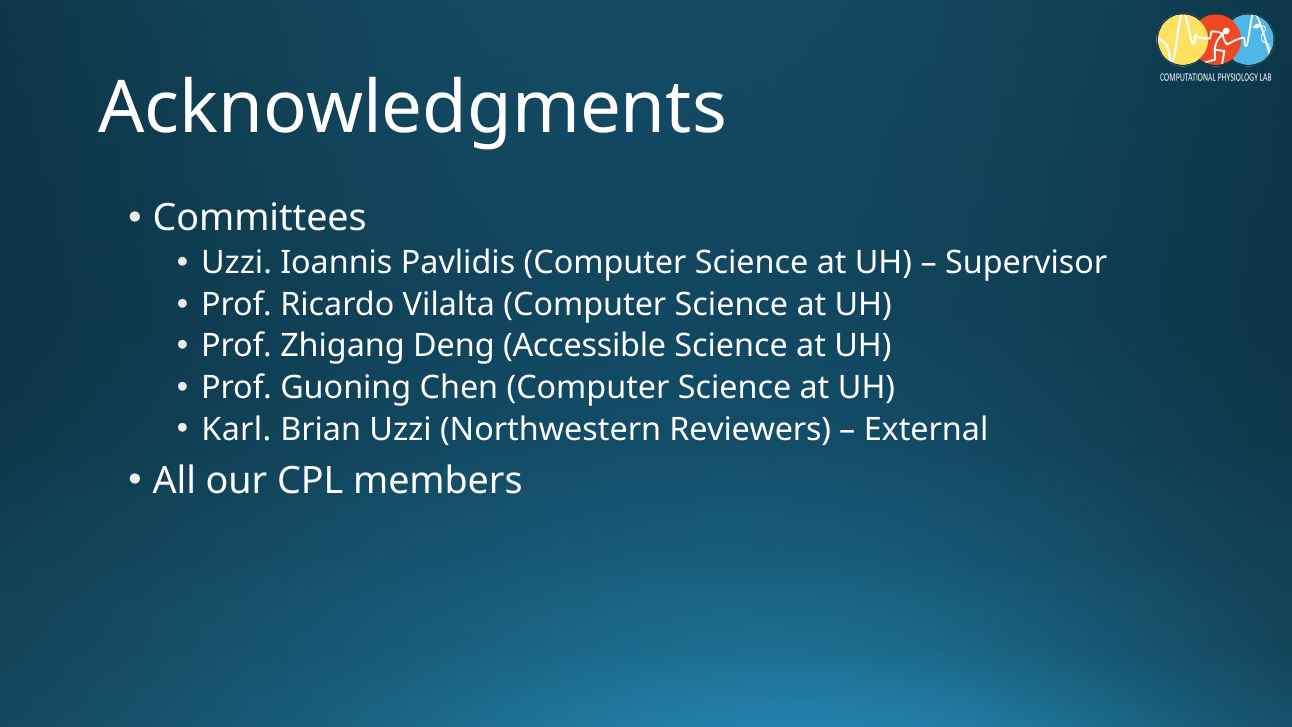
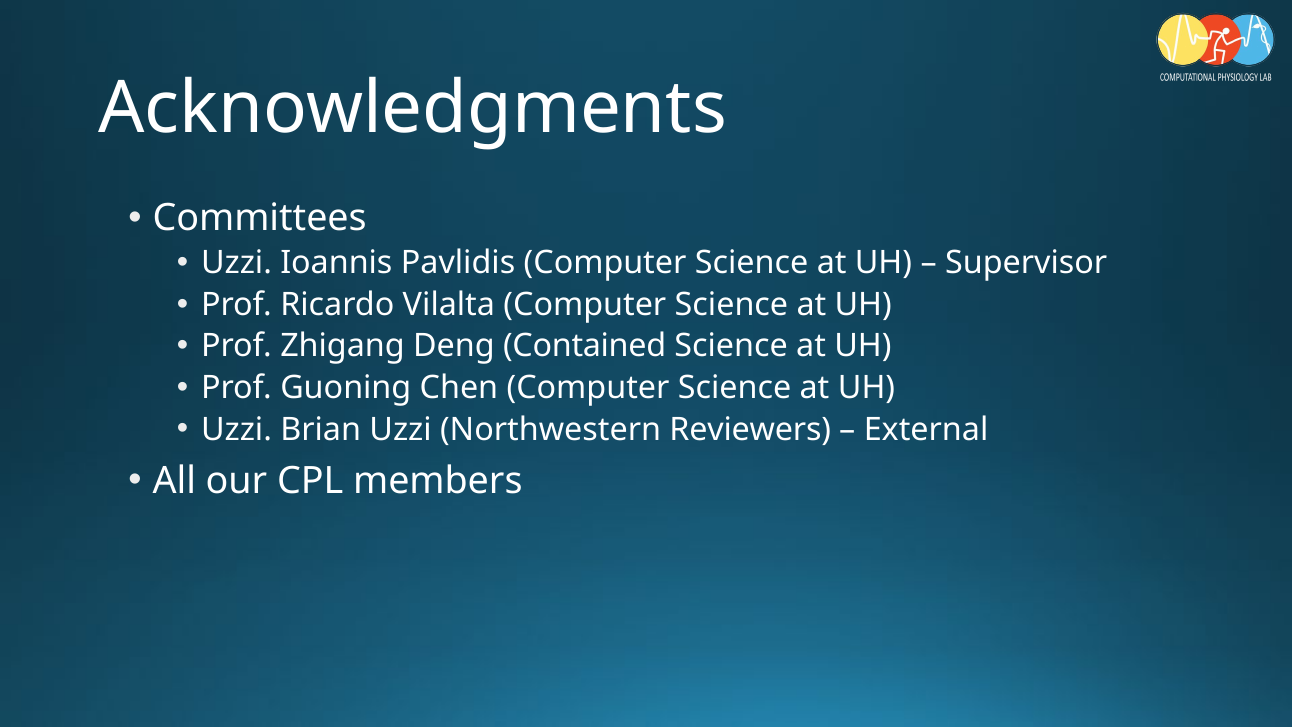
Accessible: Accessible -> Contained (585, 346)
Karl: Karl -> Uzzi (236, 429)
